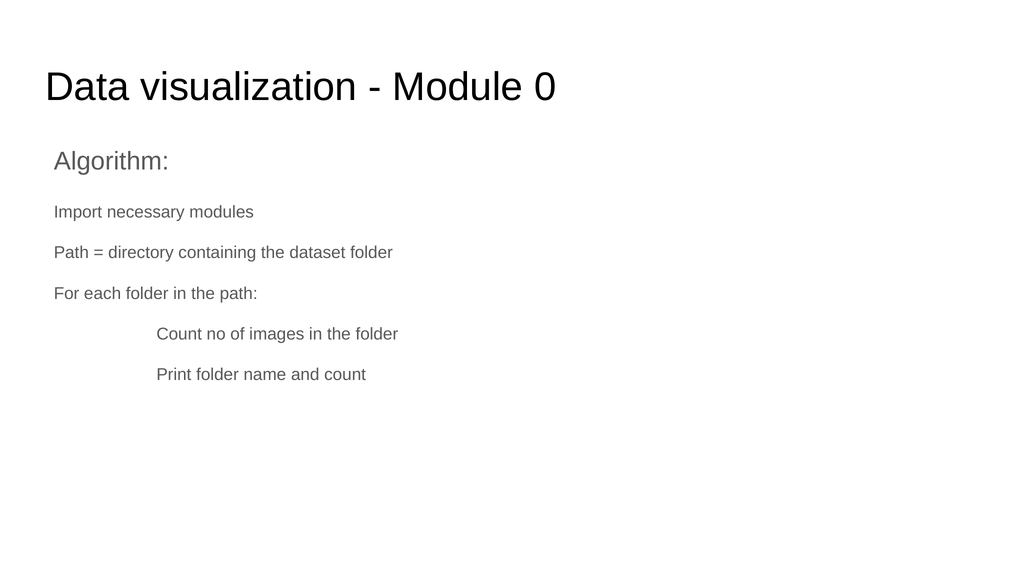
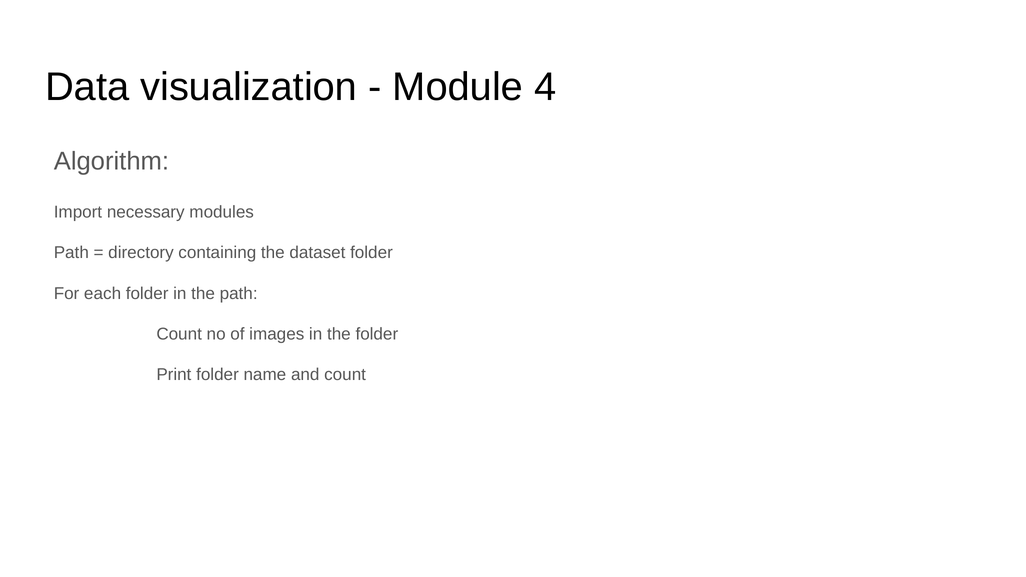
0: 0 -> 4 (545, 87)
